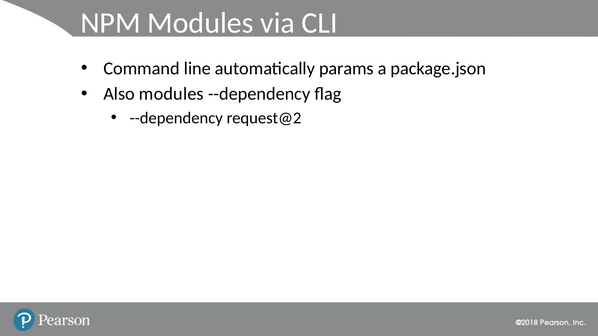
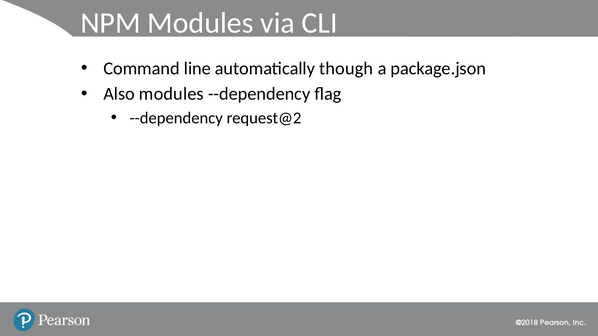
params: params -> though (346, 69)
